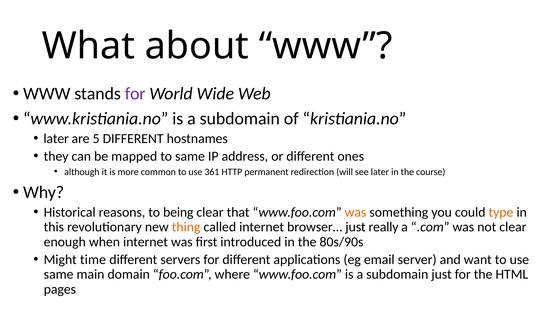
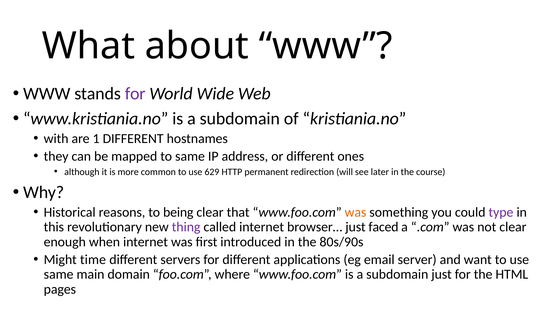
later: later -> with (56, 138)
5: 5 -> 1 (96, 138)
361: 361 -> 629 (212, 172)
type colour: orange -> purple (501, 212)
thing colour: orange -> purple (186, 227)
really: really -> faced (384, 227)
